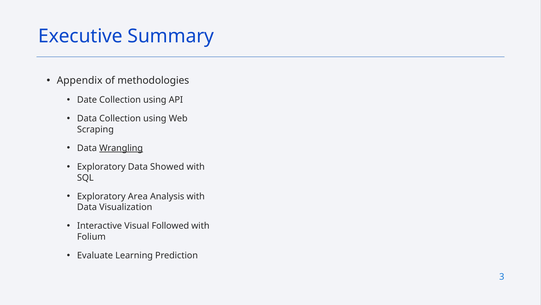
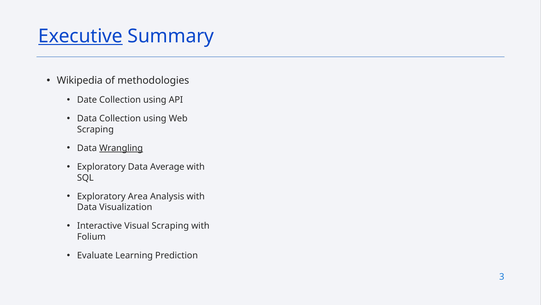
Executive underline: none -> present (80, 36)
Appendix: Appendix -> Wikipedia (80, 80)
Showed: Showed -> Average (167, 167)
Visual Followed: Followed -> Scraping (170, 226)
